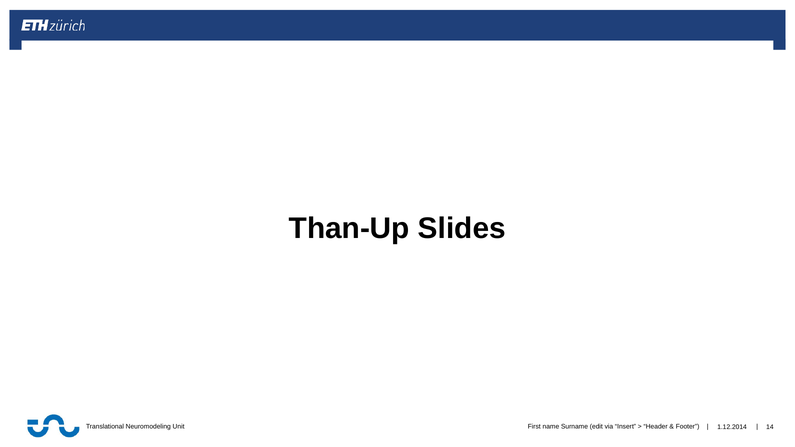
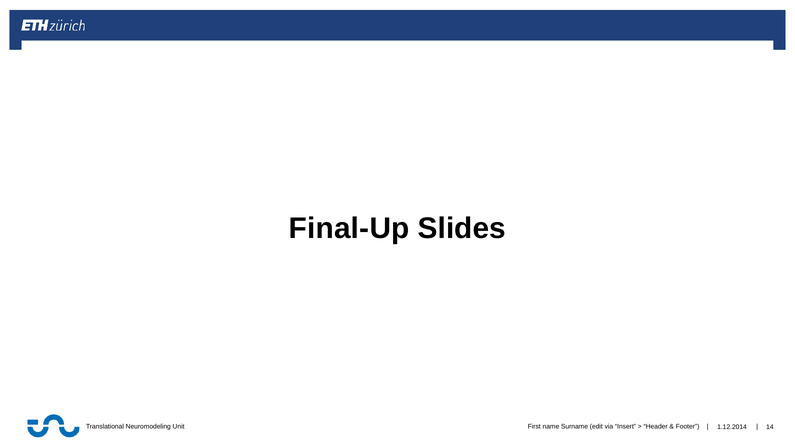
Than-Up: Than-Up -> Final-Up (349, 228)
